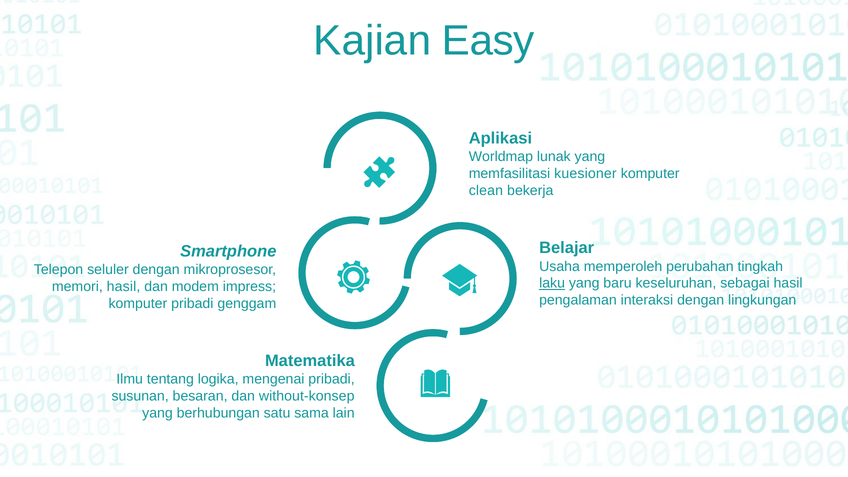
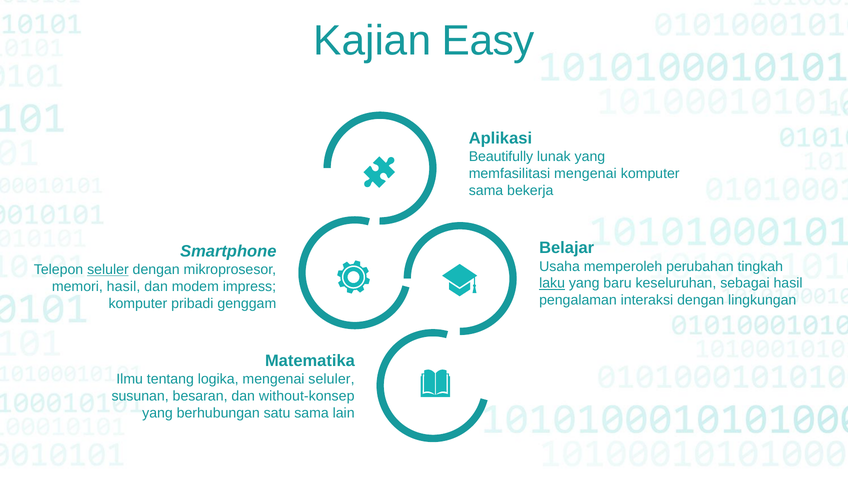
Worldmap: Worldmap -> Beautifully (501, 157)
memfasilitasi kuesioner: kuesioner -> mengenai (585, 174)
clean: clean -> sama (486, 191)
seluler underline: none -> present (108, 270)
mengenai pribadi: pribadi -> seluler (331, 379)
